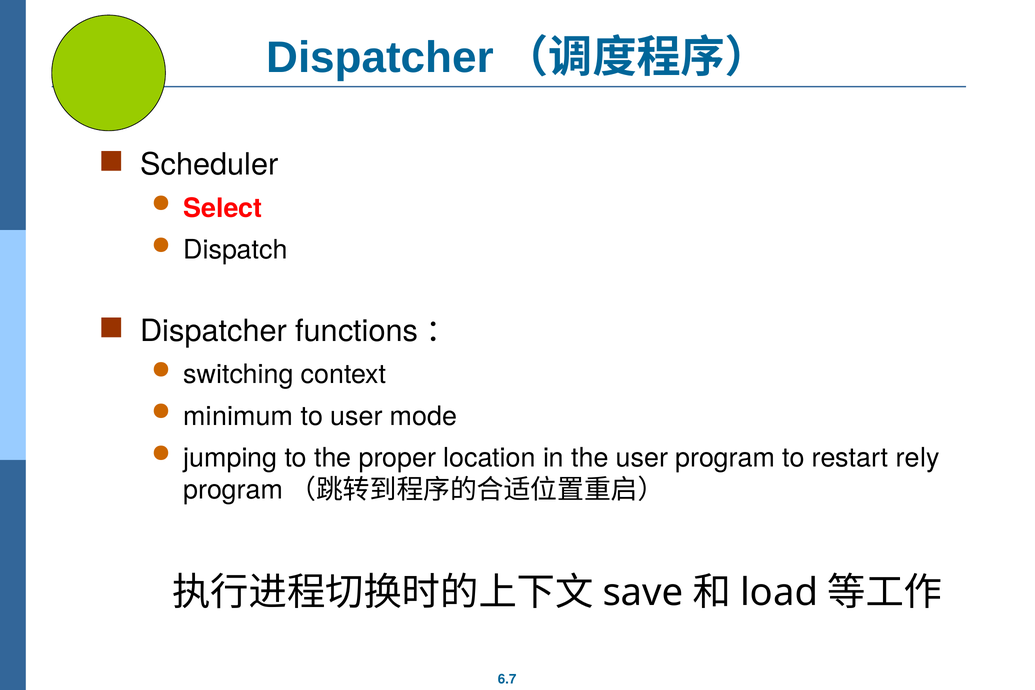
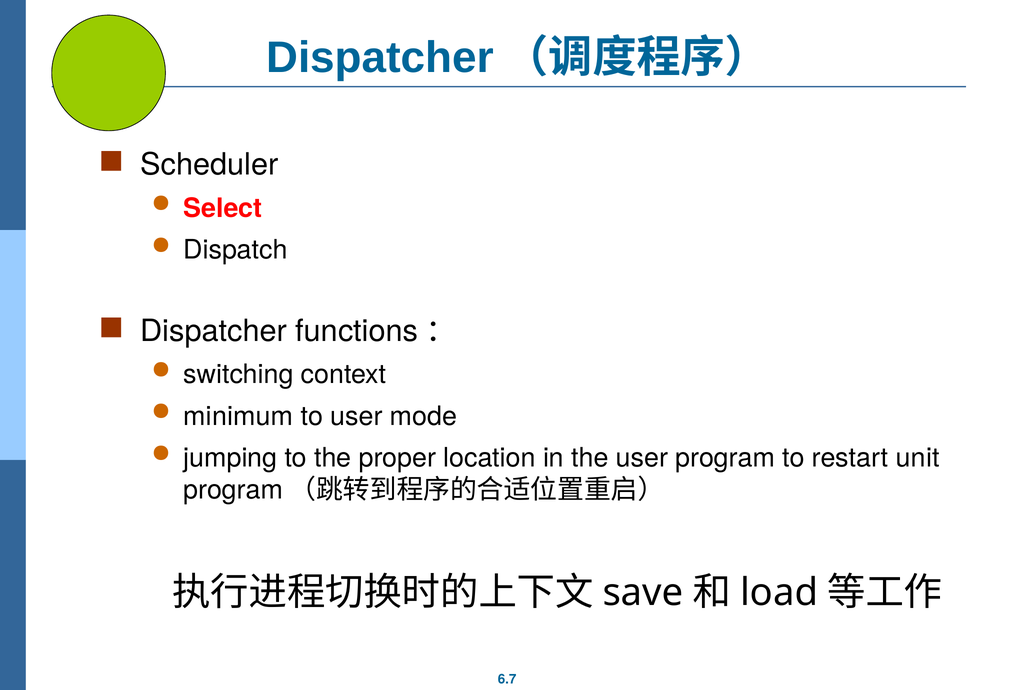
rely: rely -> unit (918, 458)
